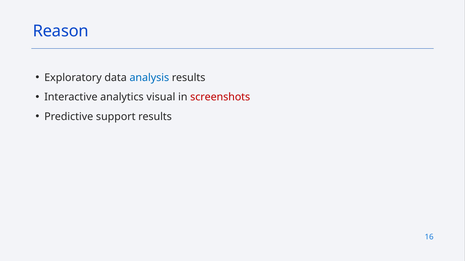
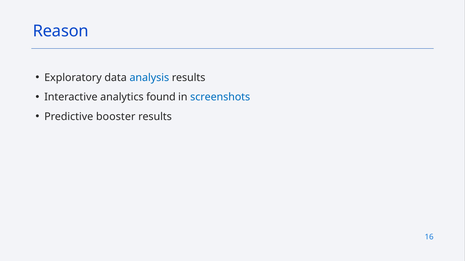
visual: visual -> found (161, 97)
screenshots colour: red -> blue (220, 97)
support: support -> booster (116, 117)
